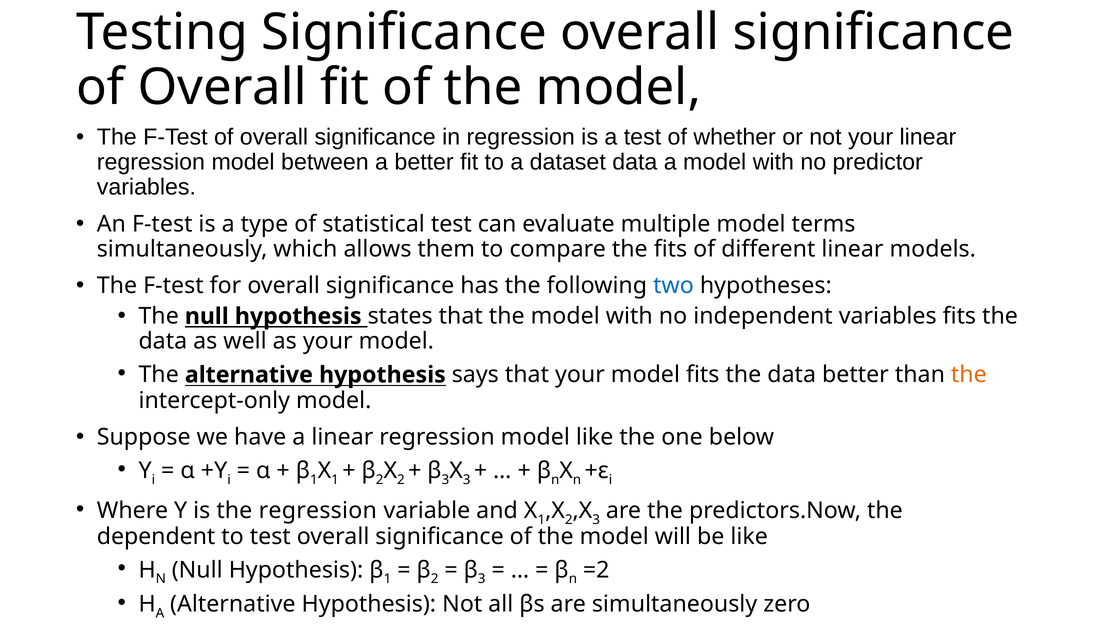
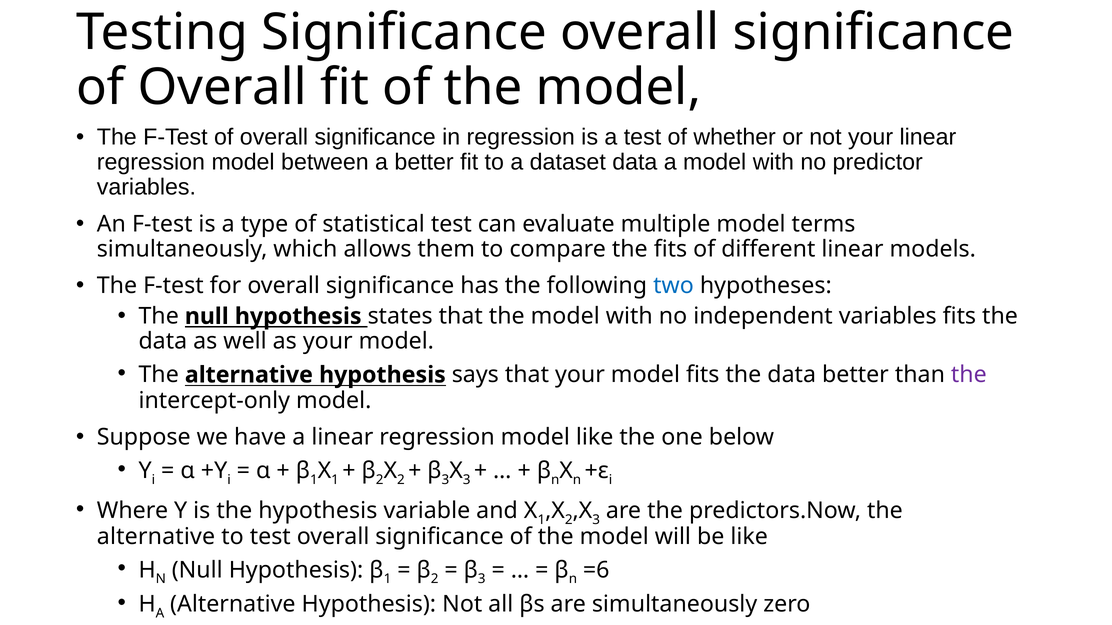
the colour: orange -> purple (969, 375)
the regression: regression -> hypothesis (318, 511)
dependent: dependent -> alternative (156, 537)
=2: =2 -> =6 (596, 570)
